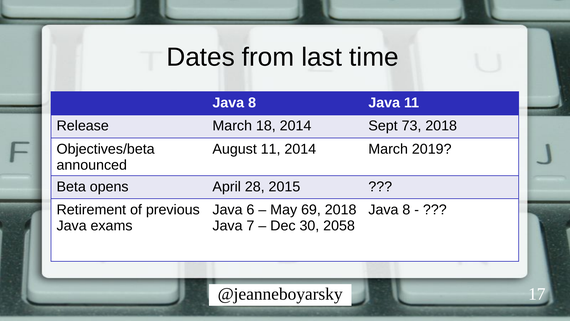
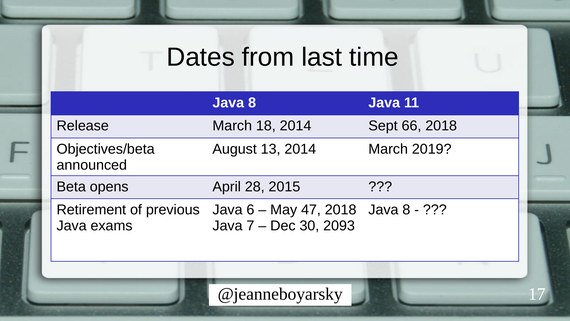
73: 73 -> 66 (412, 126)
August 11: 11 -> 13 (271, 149)
69: 69 -> 47 (311, 210)
2058: 2058 -> 2093 (339, 226)
